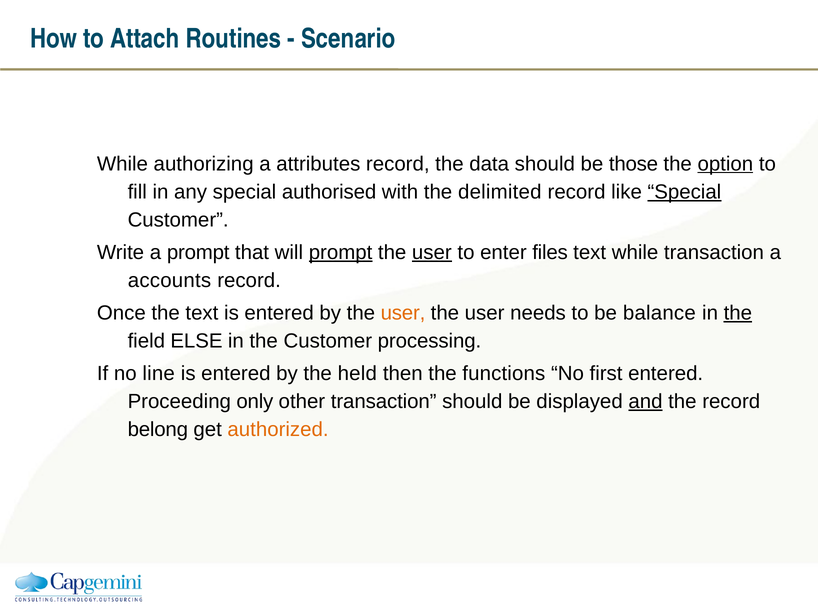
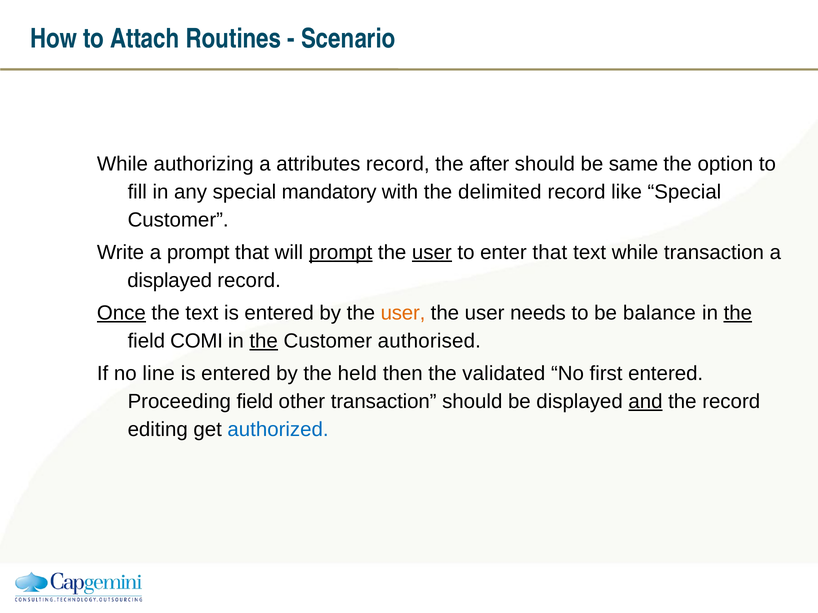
data: data -> after (489, 164)
those: those -> same (634, 164)
option underline: present -> none (725, 164)
authorised: authorised -> mandatory (329, 192)
Special underline: present -> none (684, 192)
enter files: files -> that (550, 253)
accounts: accounts -> displayed (170, 281)
Once underline: none -> present (121, 313)
ELSE: ELSE -> COMI (197, 341)
the underline: none -> present (264, 341)
processing: processing -> authorised (429, 341)
functions: functions -> validated (504, 374)
Proceeding only: only -> field (255, 402)
belong: belong -> editing (158, 430)
authorized colour: orange -> blue (278, 430)
